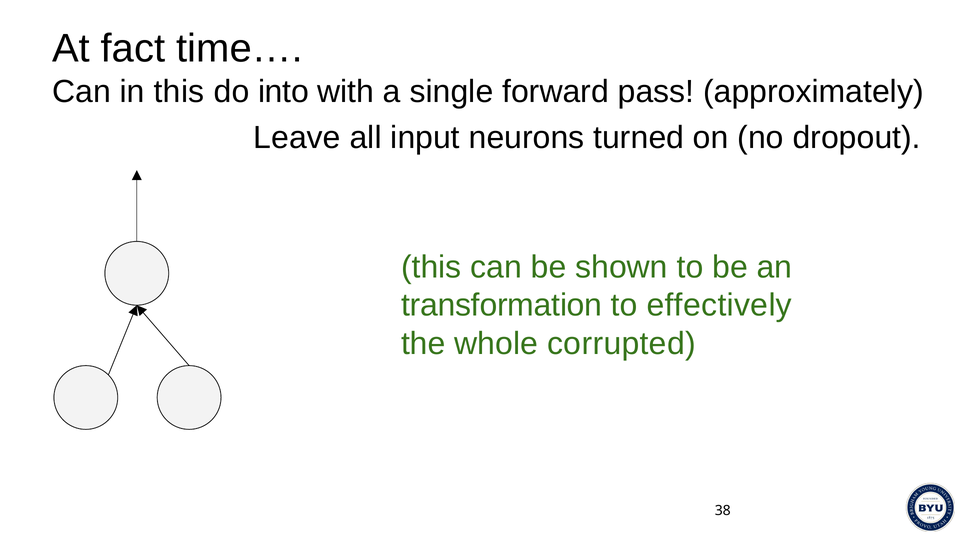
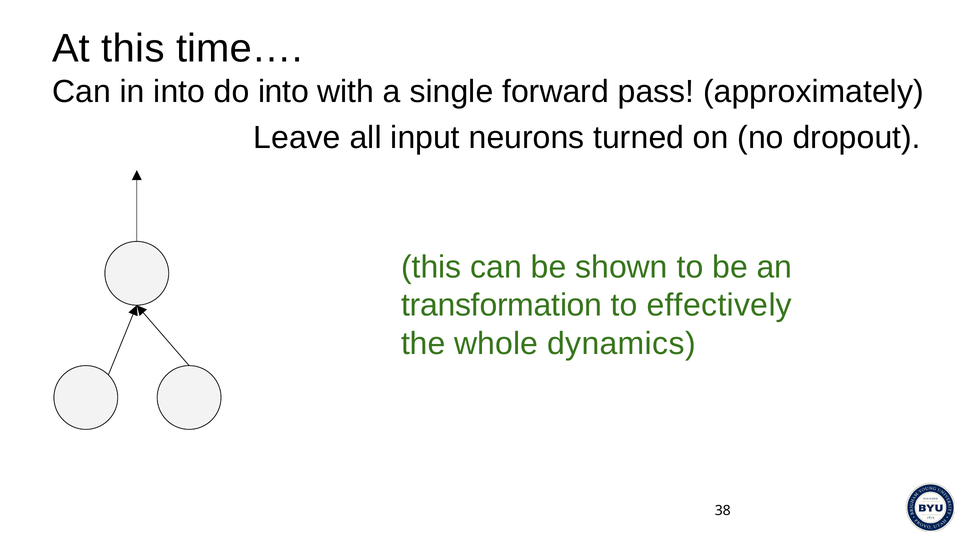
At fact: fact -> this (133, 48)
in this: this -> into (179, 92)
corrupted: corrupted -> dynamics (621, 344)
